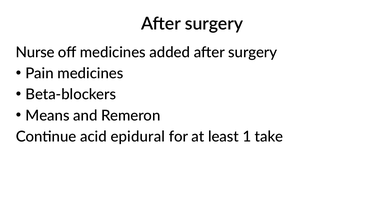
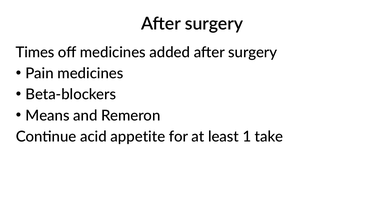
Nurse: Nurse -> Times (35, 52)
epidural: epidural -> appetite (138, 136)
